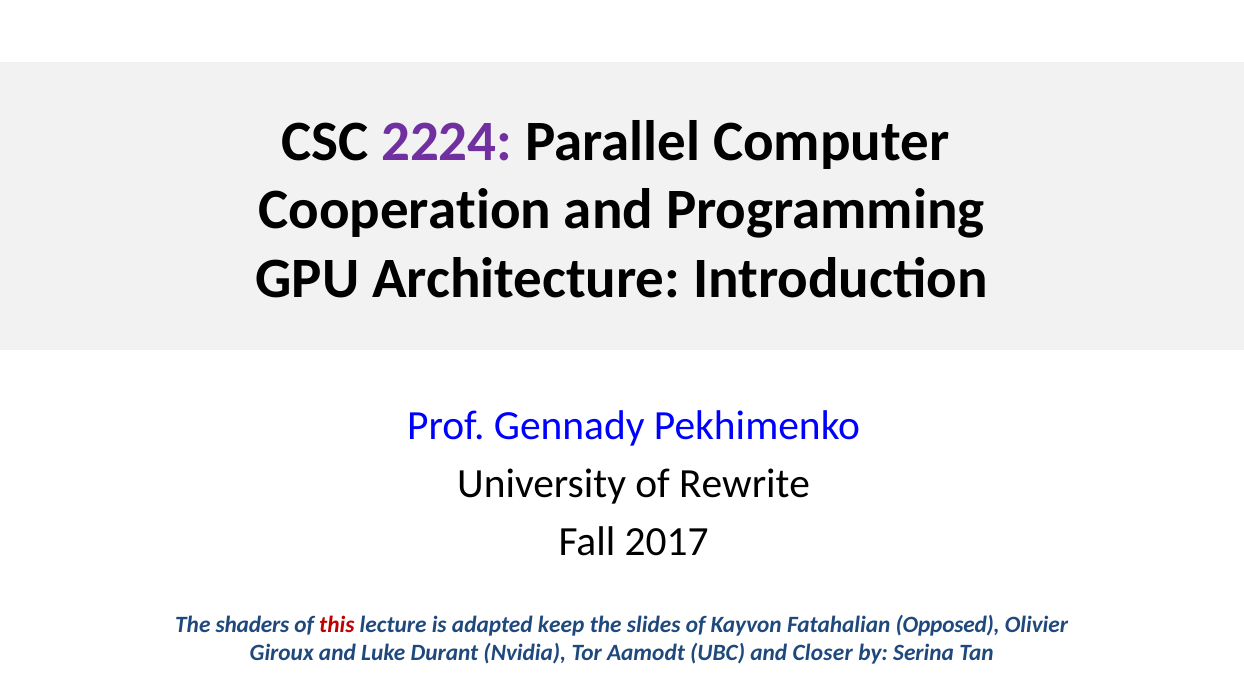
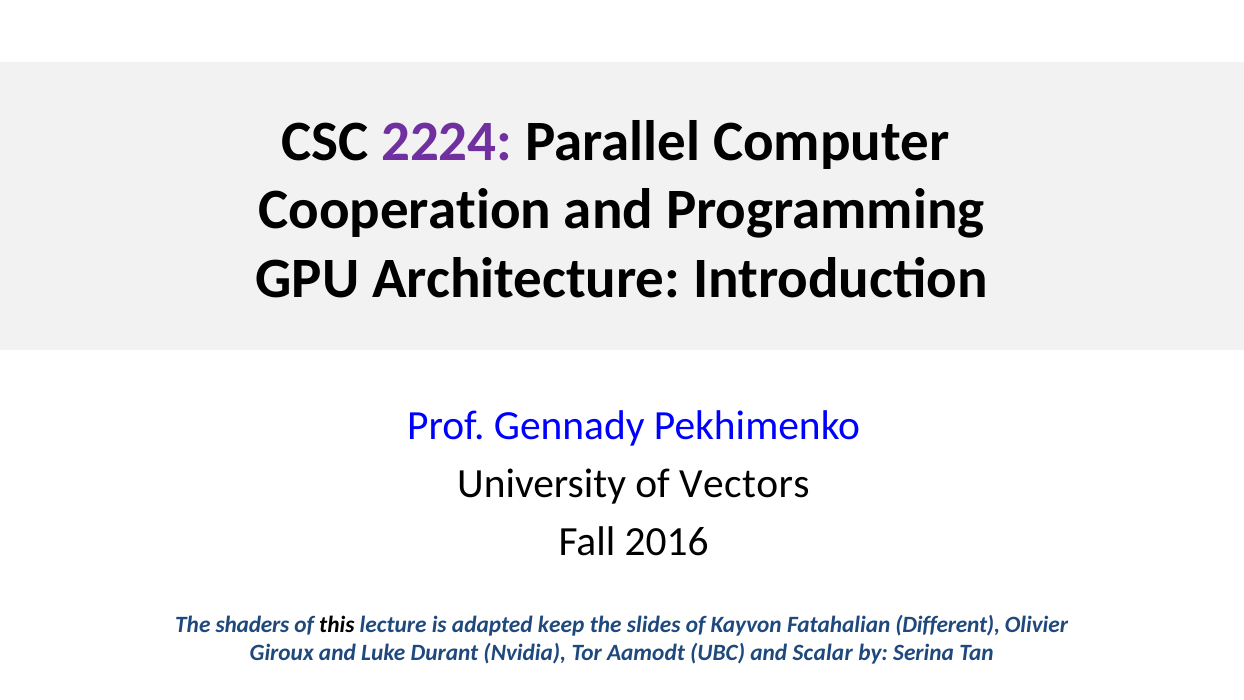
Rewrite: Rewrite -> Vectors (744, 484)
2017: 2017 -> 2016 (667, 542)
this colour: red -> black (337, 625)
Opposed: Opposed -> Different (948, 625)
Closer: Closer -> Scalar (823, 653)
